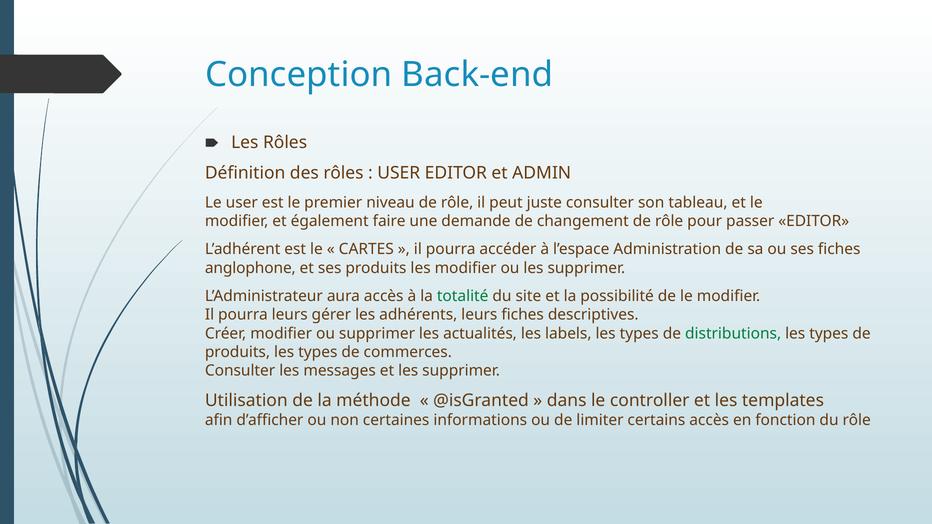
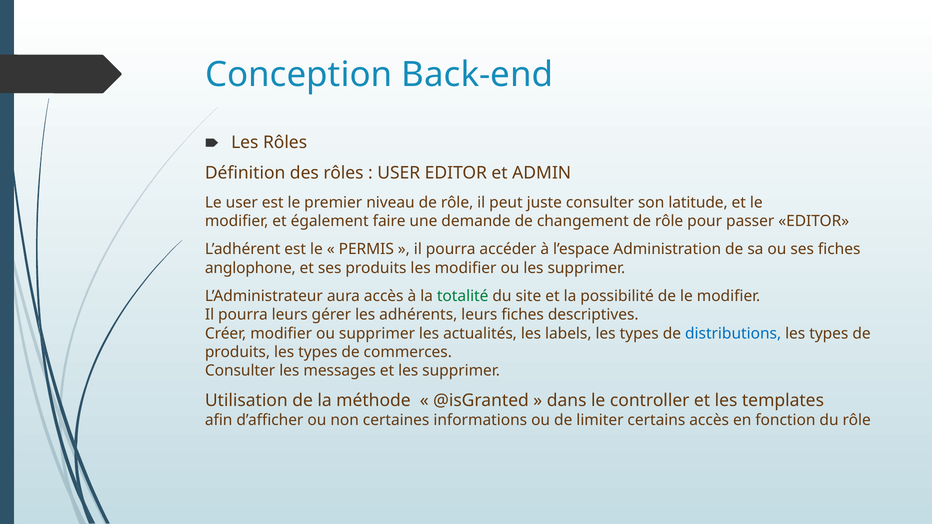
tableau: tableau -> latitude (698, 203)
CARTES: CARTES -> PERMIS (366, 249)
distributions colour: green -> blue (733, 334)
